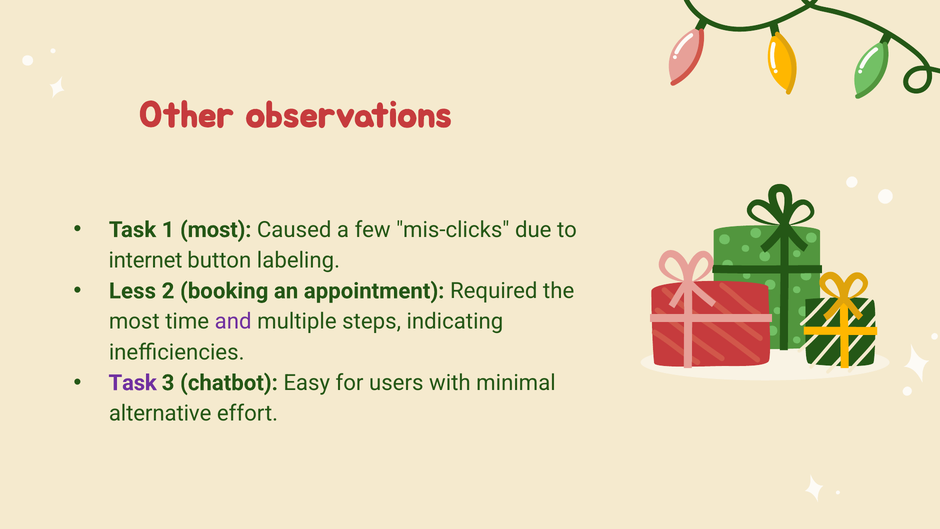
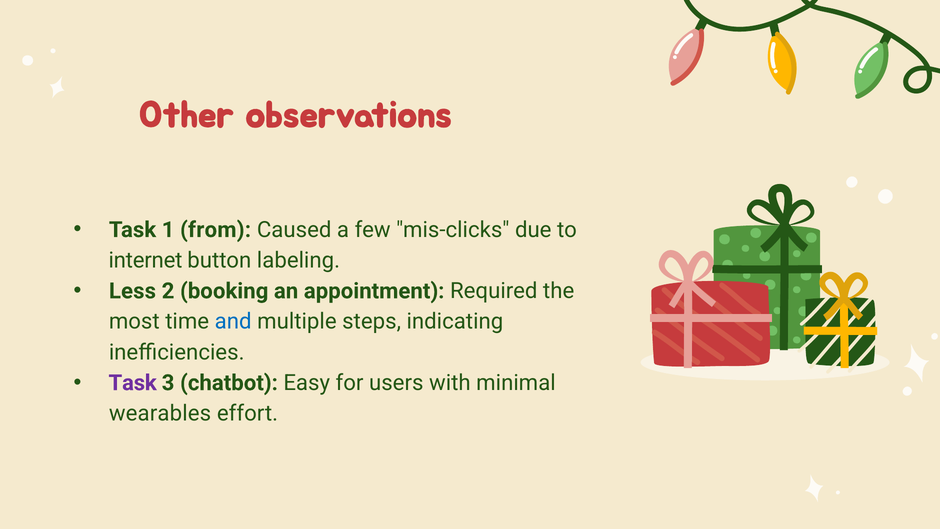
1 most: most -> from (216, 230)
and colour: purple -> blue (233, 321)
alternative: alternative -> wearables (160, 413)
